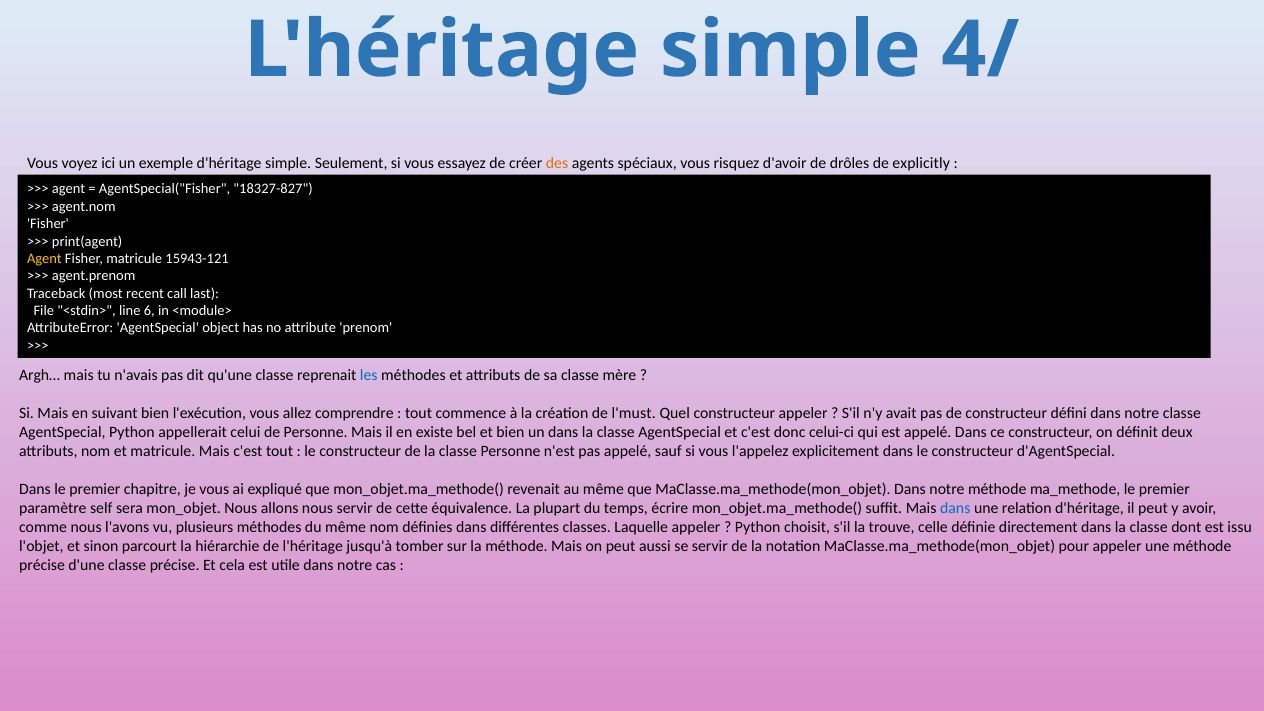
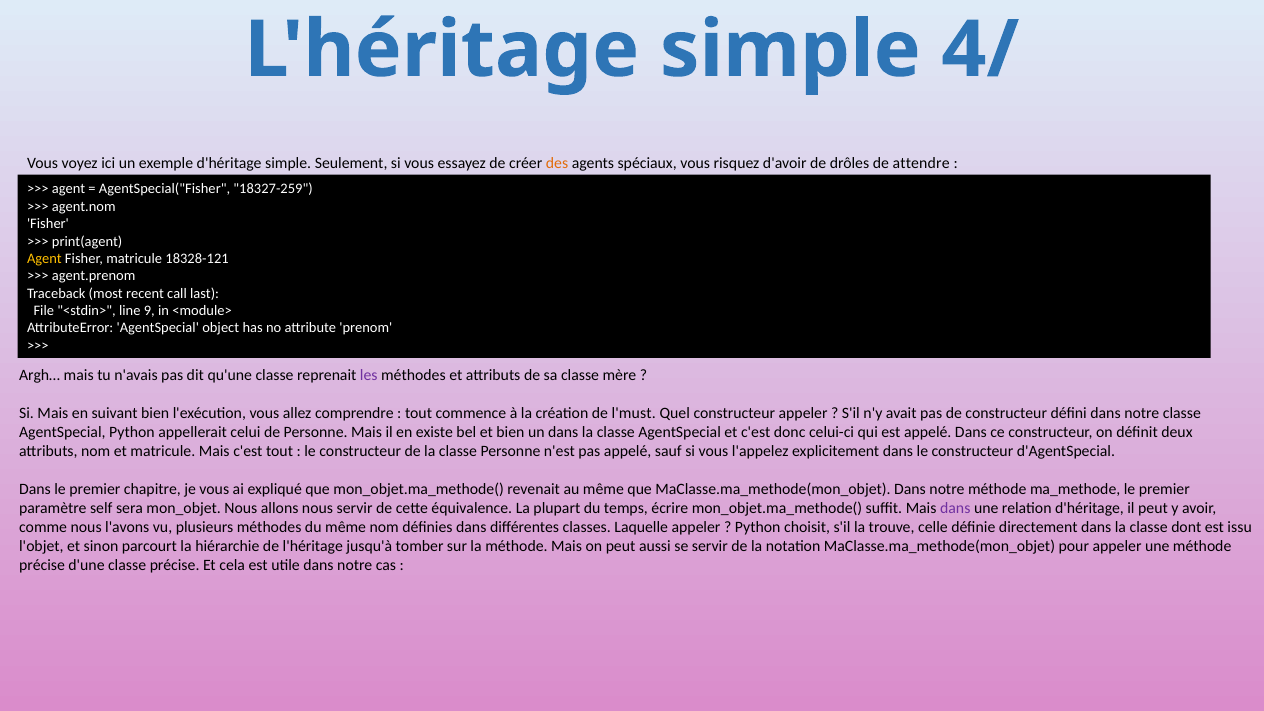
explicitly: explicitly -> attendre (921, 163)
18327-827: 18327-827 -> 18327-259 (273, 189)
15943-121: 15943-121 -> 18328-121 (197, 259)
6: 6 -> 9 (149, 311)
les colour: blue -> purple (369, 375)
dans colour: blue -> purple (955, 508)
